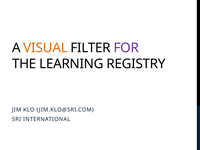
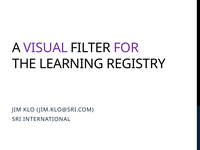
VISUAL colour: orange -> purple (46, 48)
